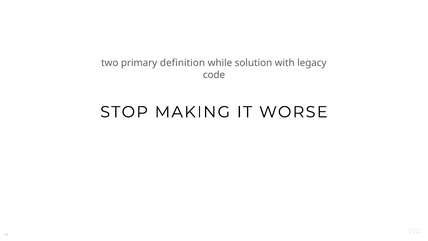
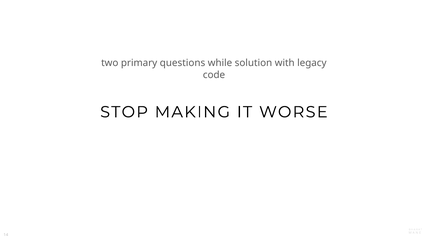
definition: definition -> questions (183, 63)
